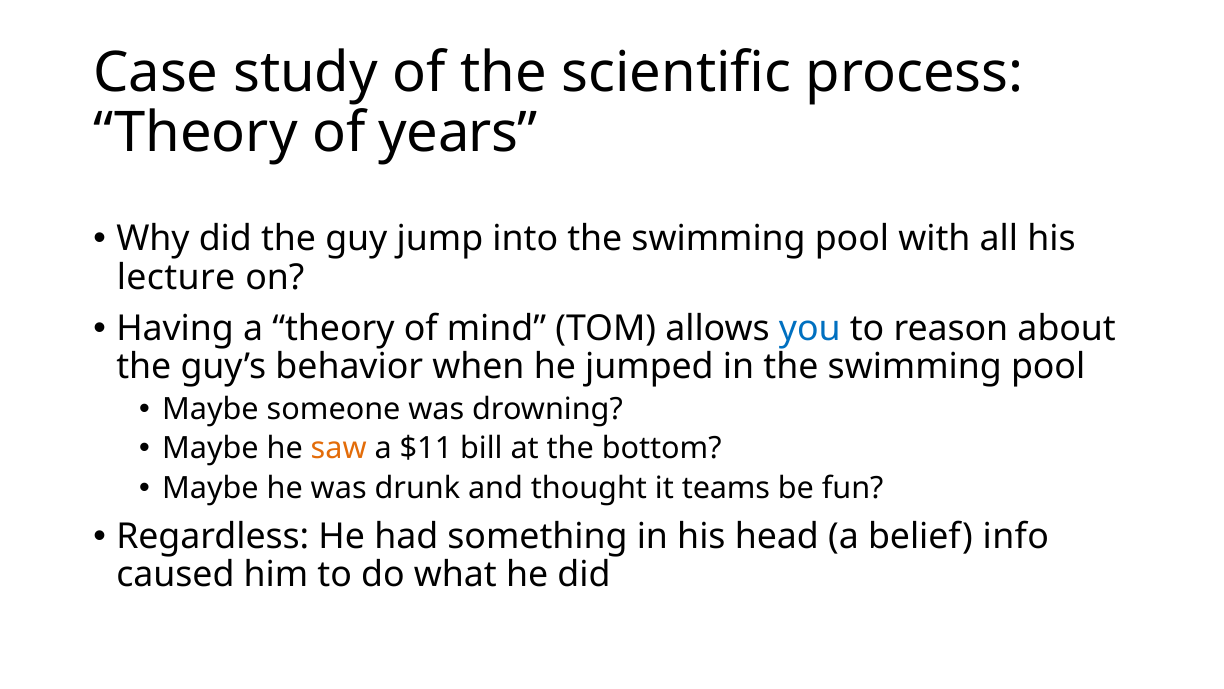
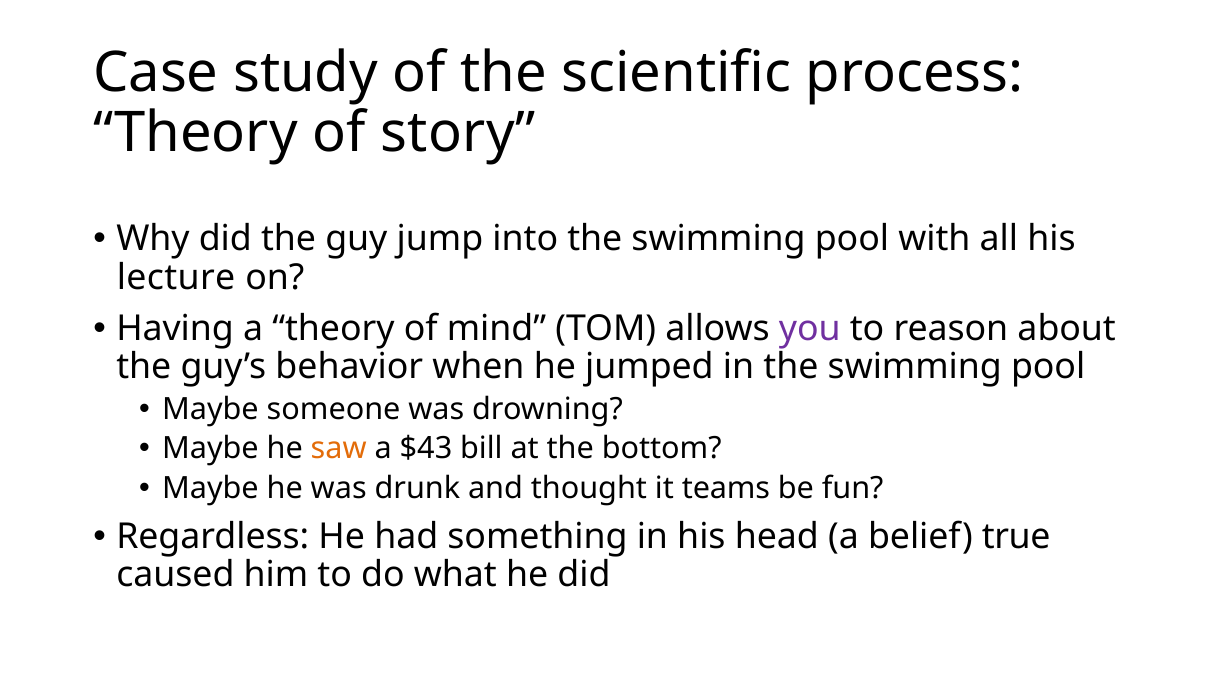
years: years -> story (458, 133)
you colour: blue -> purple (810, 328)
$11: $11 -> $43 (426, 448)
info: info -> true (1016, 536)
